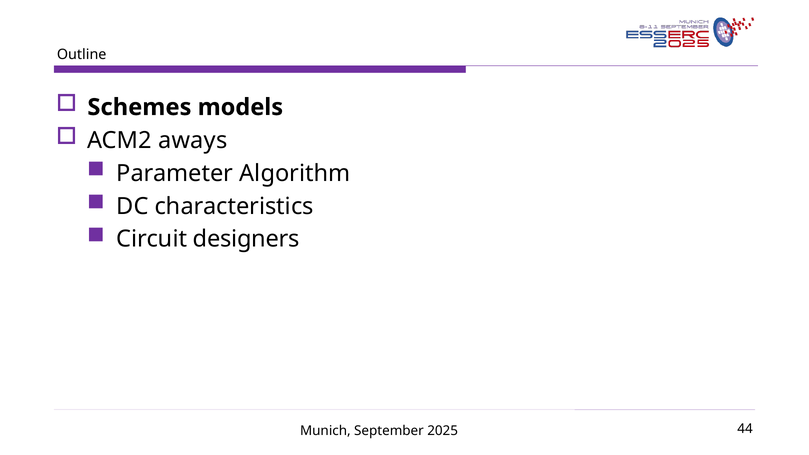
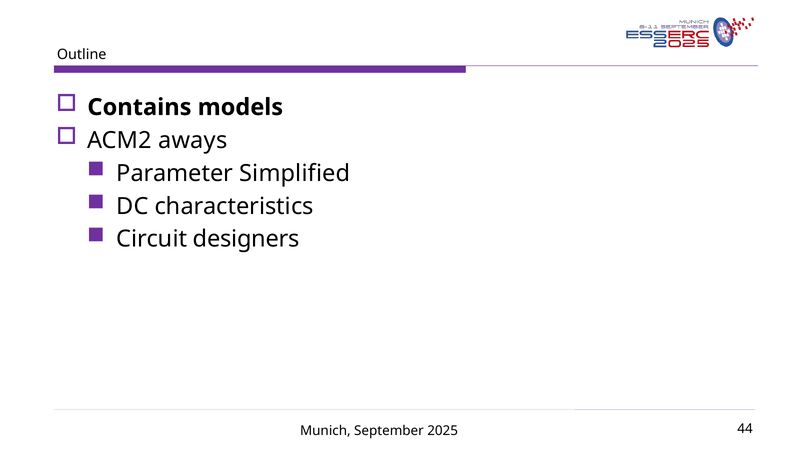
Schemes: Schemes -> Contains (139, 107)
Algorithm: Algorithm -> Simplified (295, 173)
